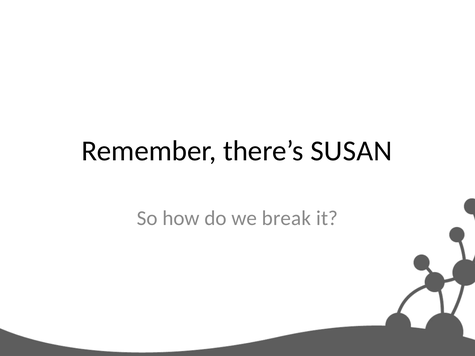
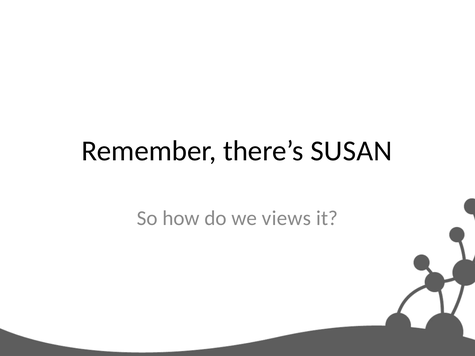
break: break -> views (286, 218)
